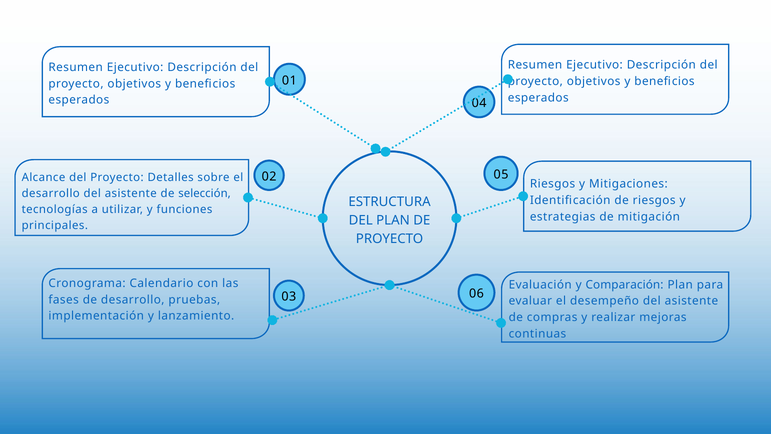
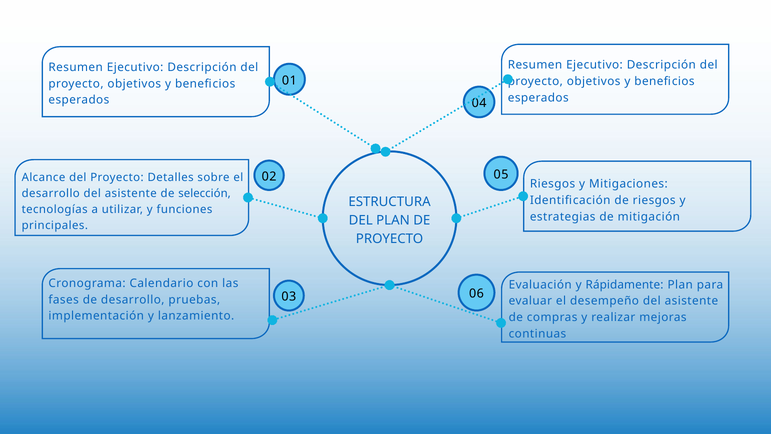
Comparación: Comparación -> Rápidamente (625, 284)
